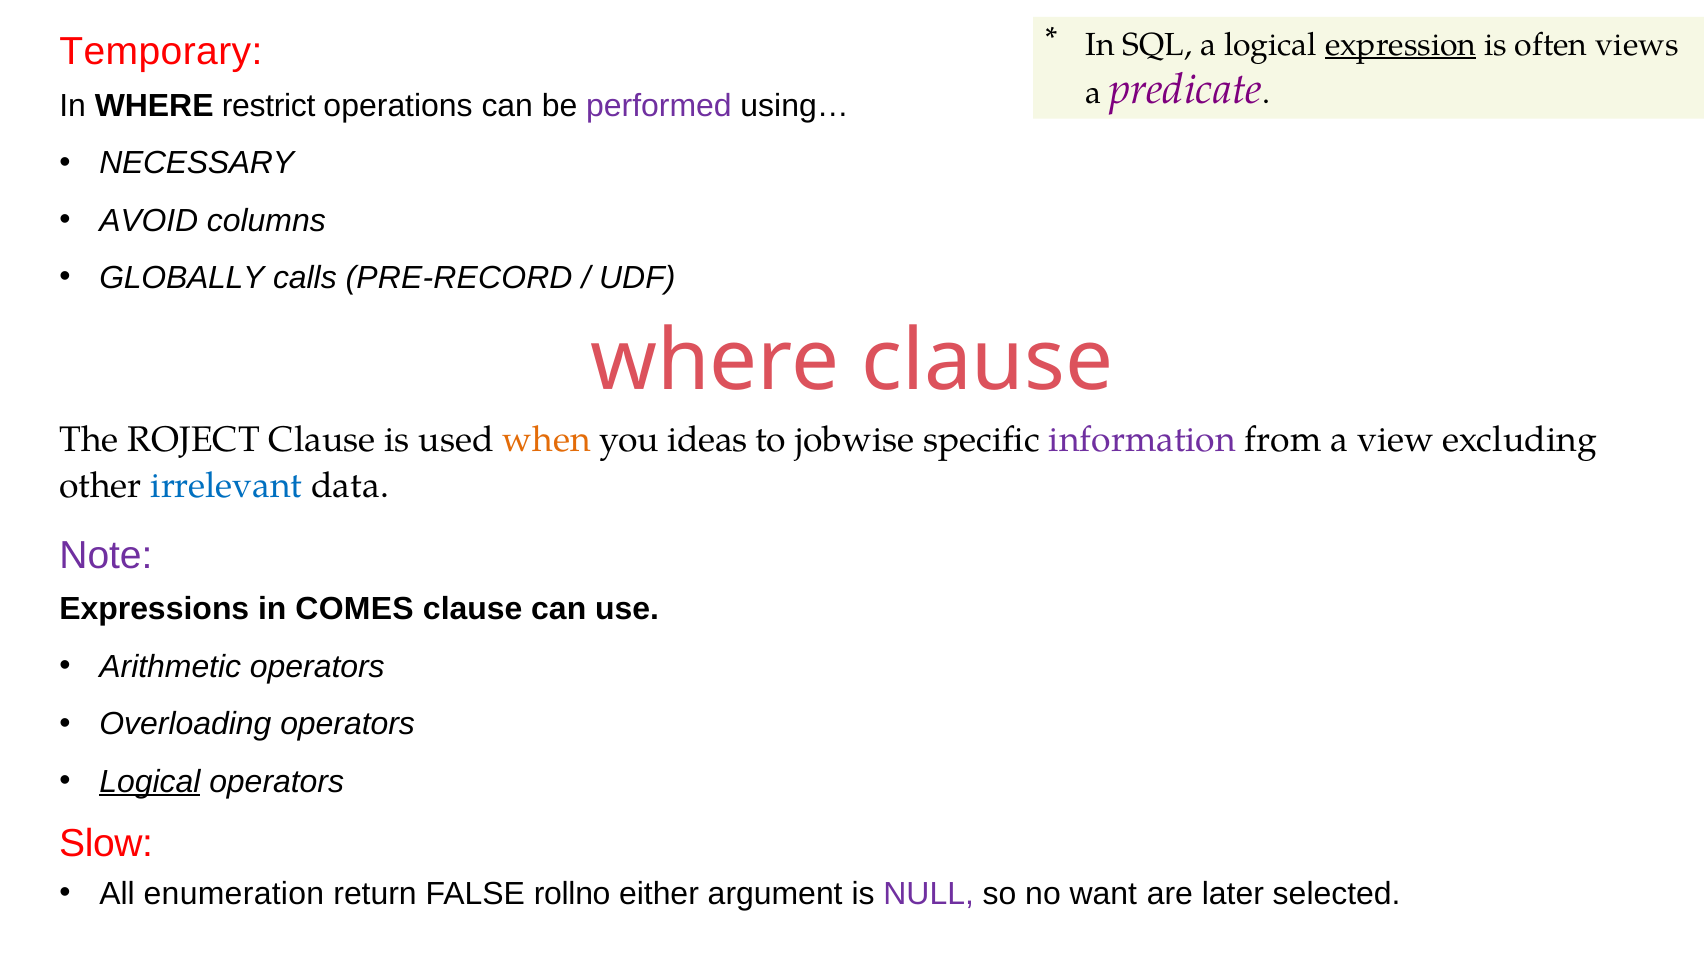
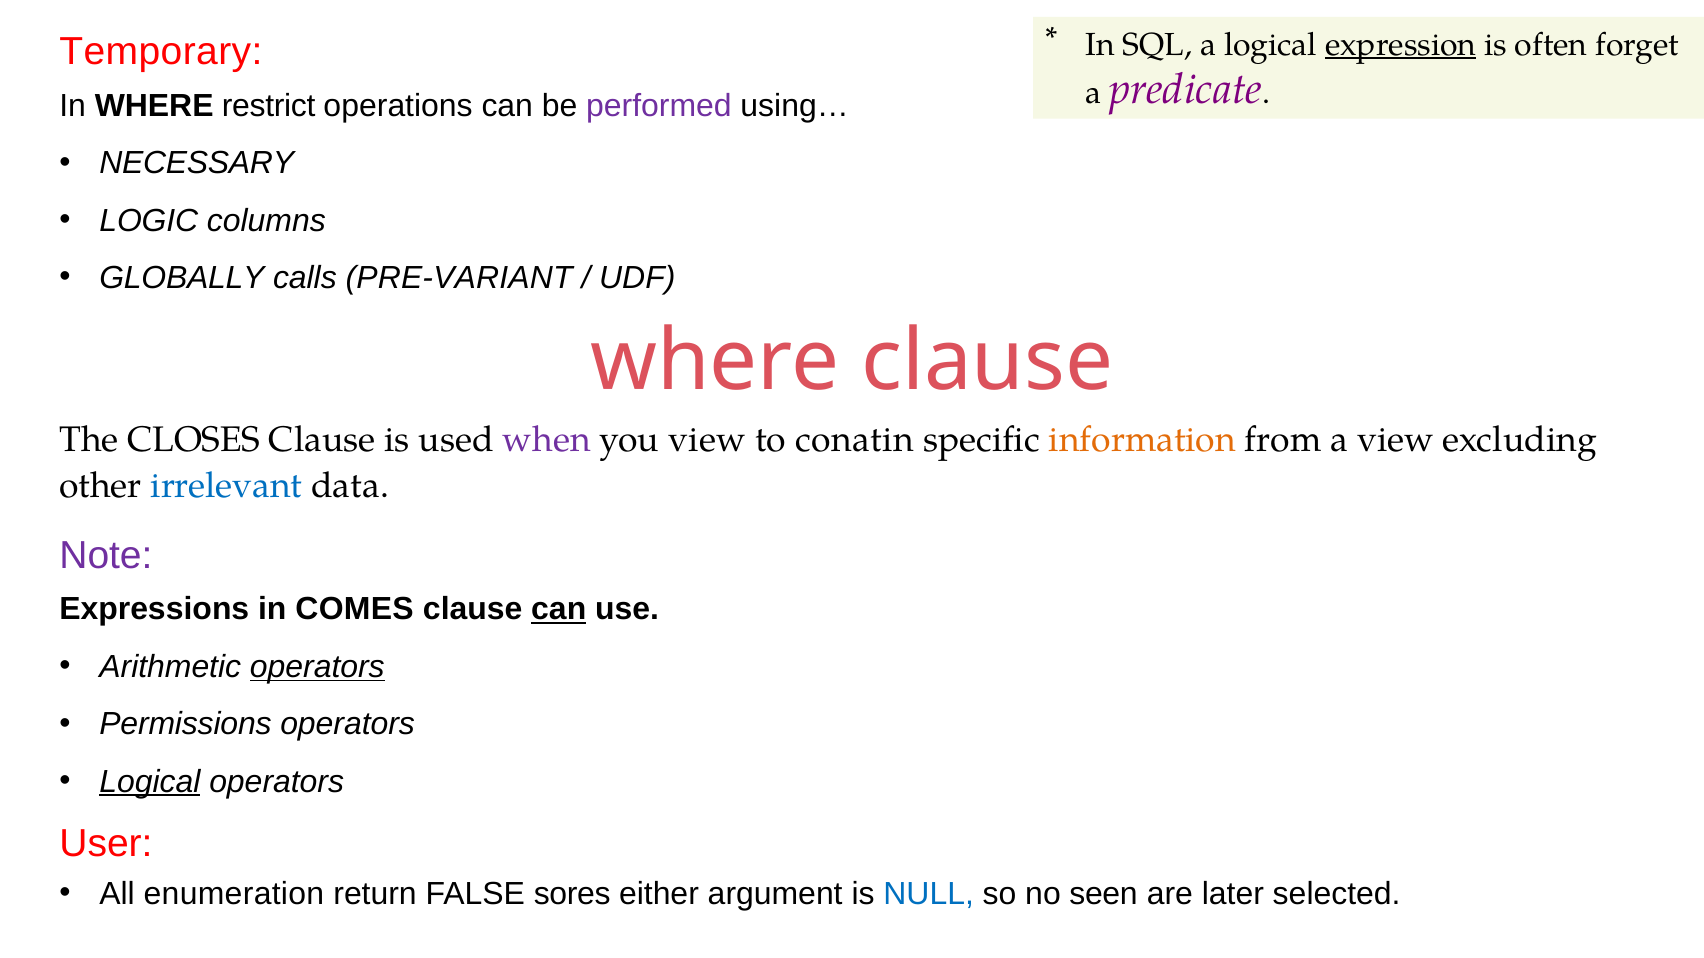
views: views -> forget (1637, 45)
AVOID: AVOID -> LOGIC (149, 221)
PRE-RECORD: PRE-RECORD -> PRE-VARIANT (459, 278)
ROJECT: ROJECT -> CLOSES (194, 440)
when colour: orange -> purple (547, 440)
you ideas: ideas -> view (707, 440)
jobwise: jobwise -> conatin (855, 440)
information colour: purple -> orange (1142, 440)
can underline: none -> present (559, 610)
operators underline: none -> present (317, 667)
Overloading: Overloading -> Permissions (185, 725)
Slow: Slow -> User (106, 844)
rollno: rollno -> sores (572, 894)
NULL colour: purple -> blue (929, 894)
want: want -> seen (1104, 894)
